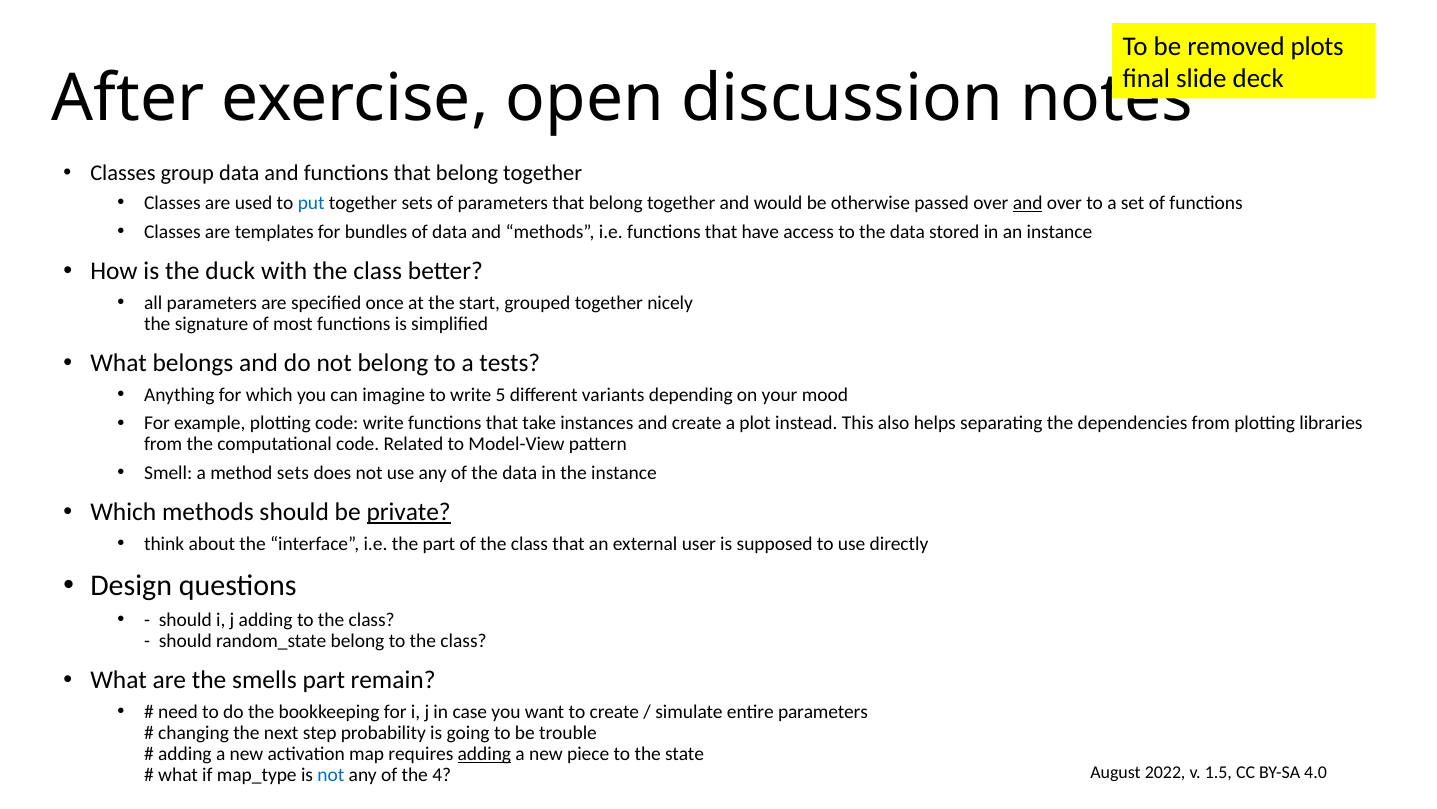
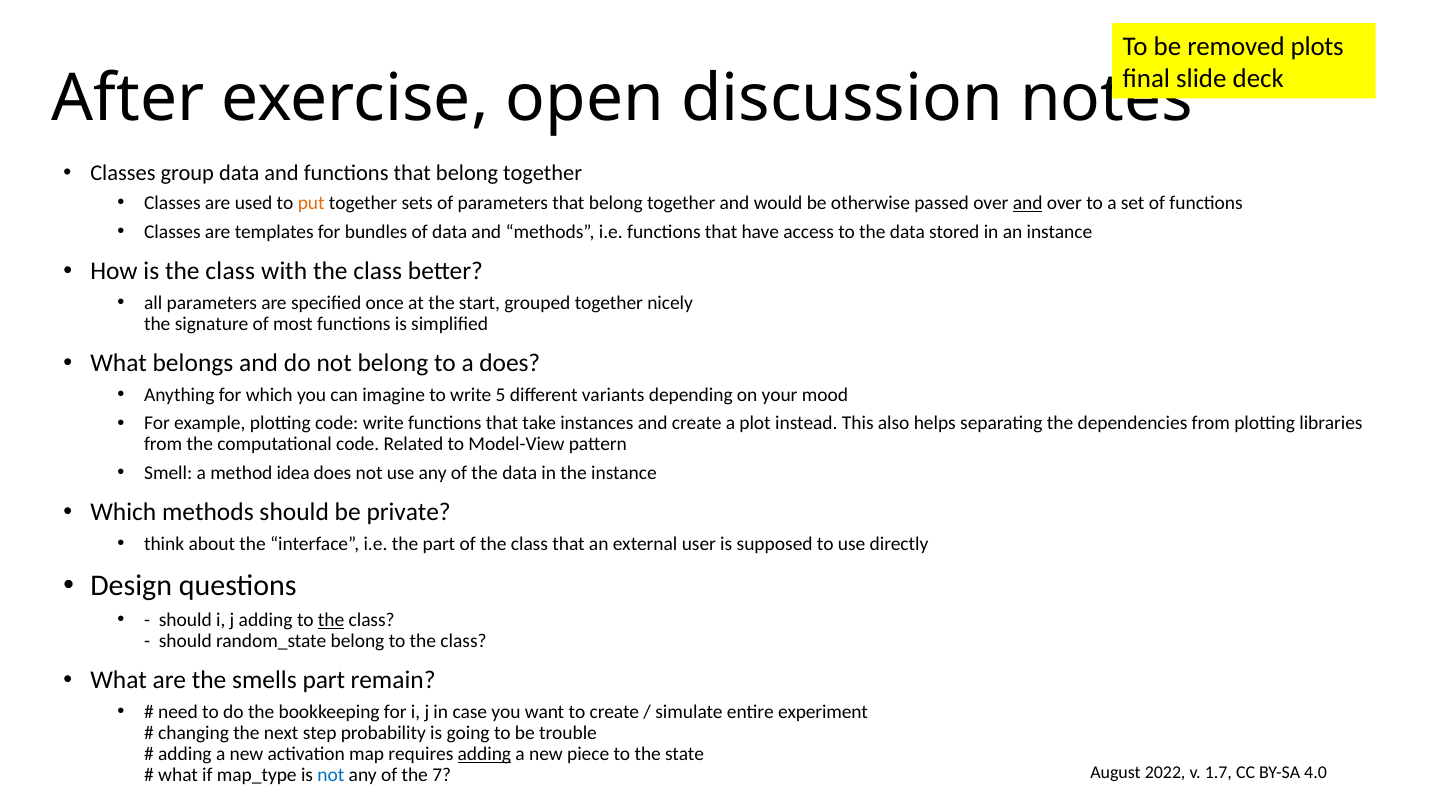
put colour: blue -> orange (311, 203)
is the duck: duck -> class (230, 271)
a tests: tests -> does (510, 363)
method sets: sets -> idea (293, 473)
private underline: present -> none (409, 512)
the underline: none -> present (331, 619)
entire parameters: parameters -> experiment (823, 711)
1.5: 1.5 -> 1.7 (1218, 772)
4: 4 -> 7 (442, 775)
